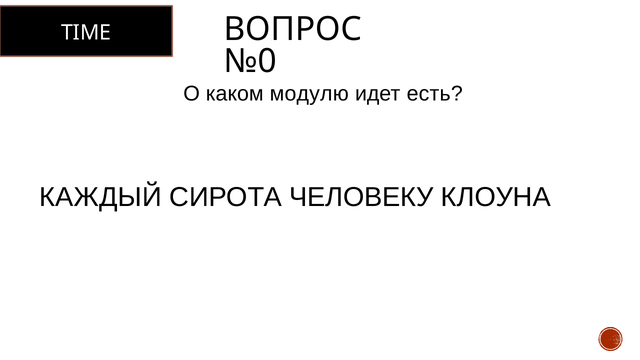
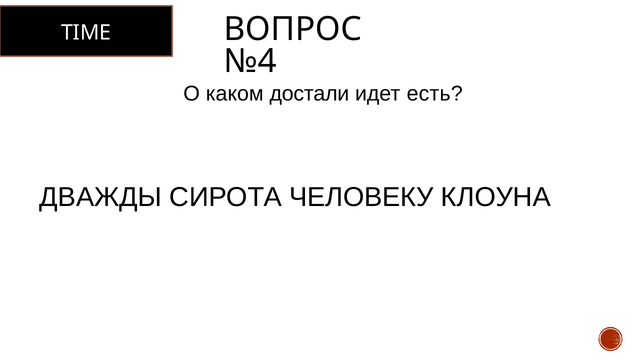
№0: №0 -> №4 (250, 61)
модулю: модулю -> достали (309, 94)
КАЖДЫЙ: КАЖДЫЙ -> ДВАЖДЫ (101, 197)
